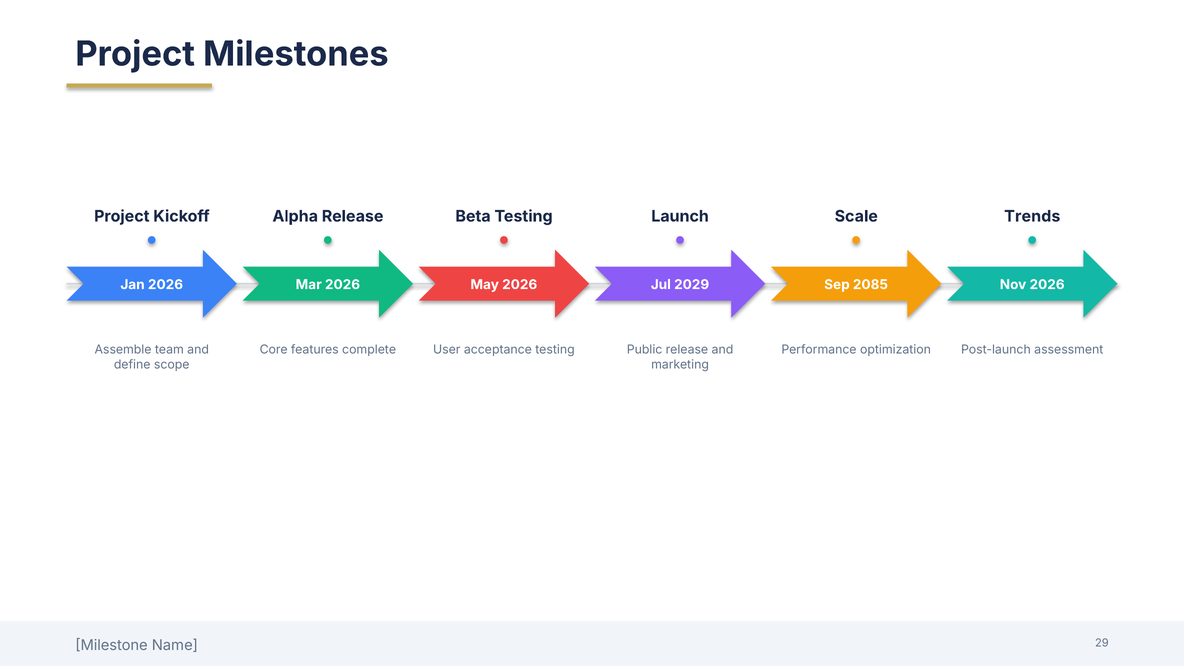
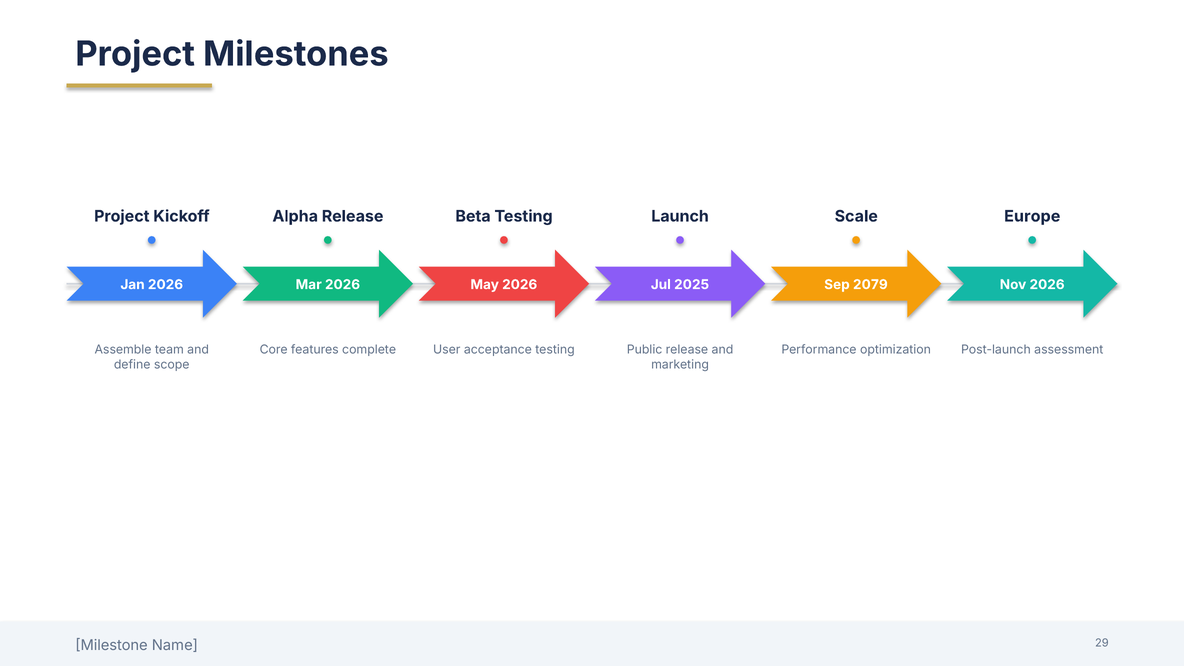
Trends: Trends -> Europe (1032, 216)
2029: 2029 -> 2025 (692, 285)
2085: 2085 -> 2079 (870, 285)
